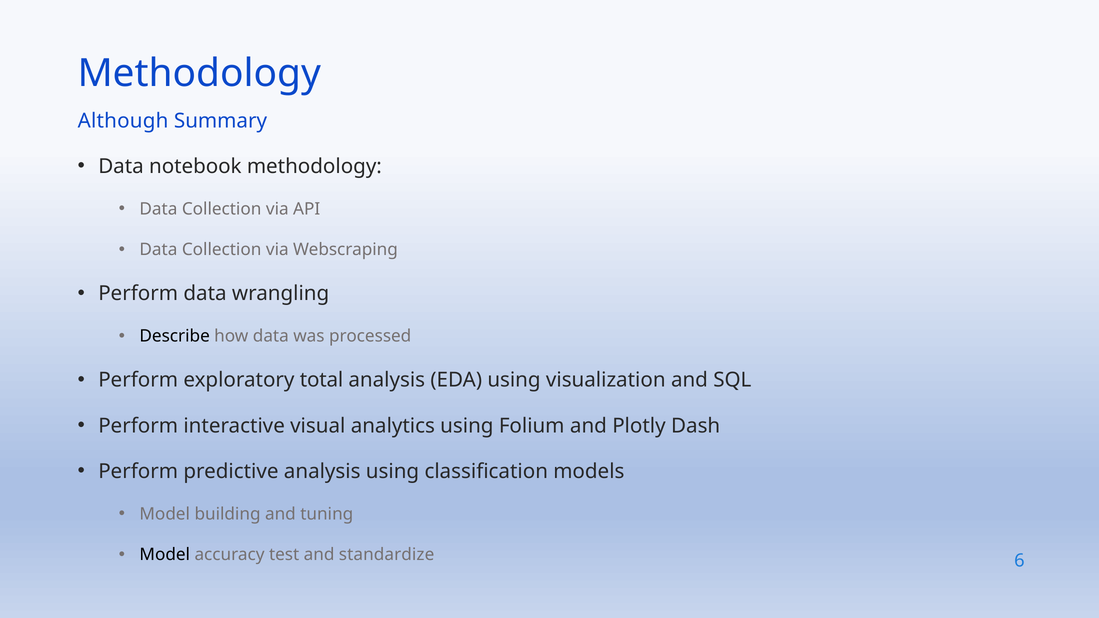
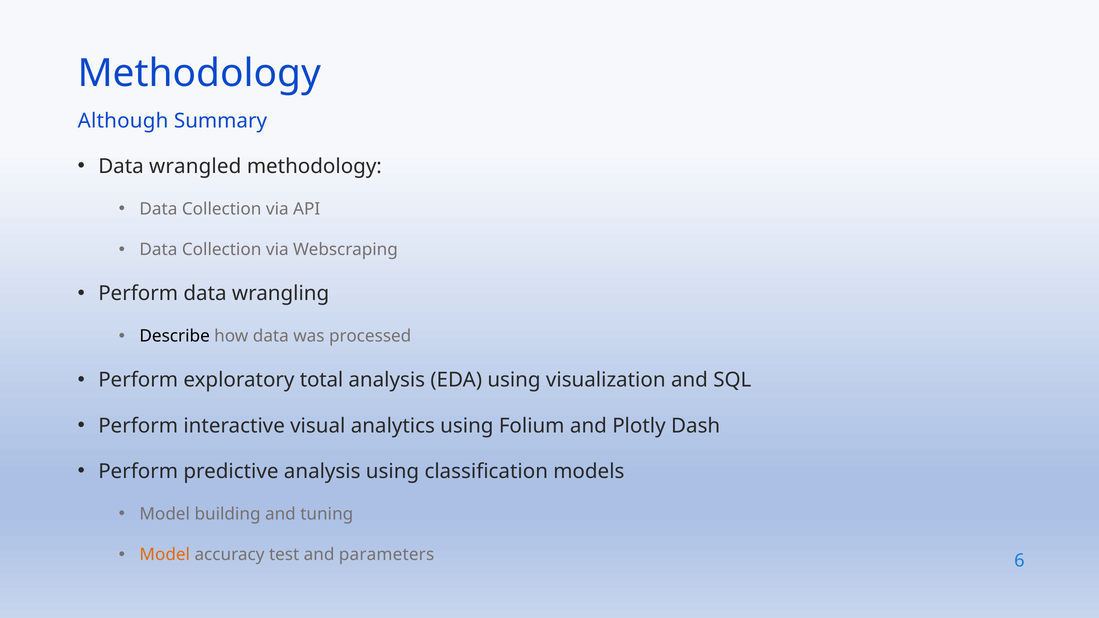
notebook: notebook -> wrangled (195, 167)
Model colour: black -> orange (165, 555)
standardize: standardize -> parameters (387, 555)
